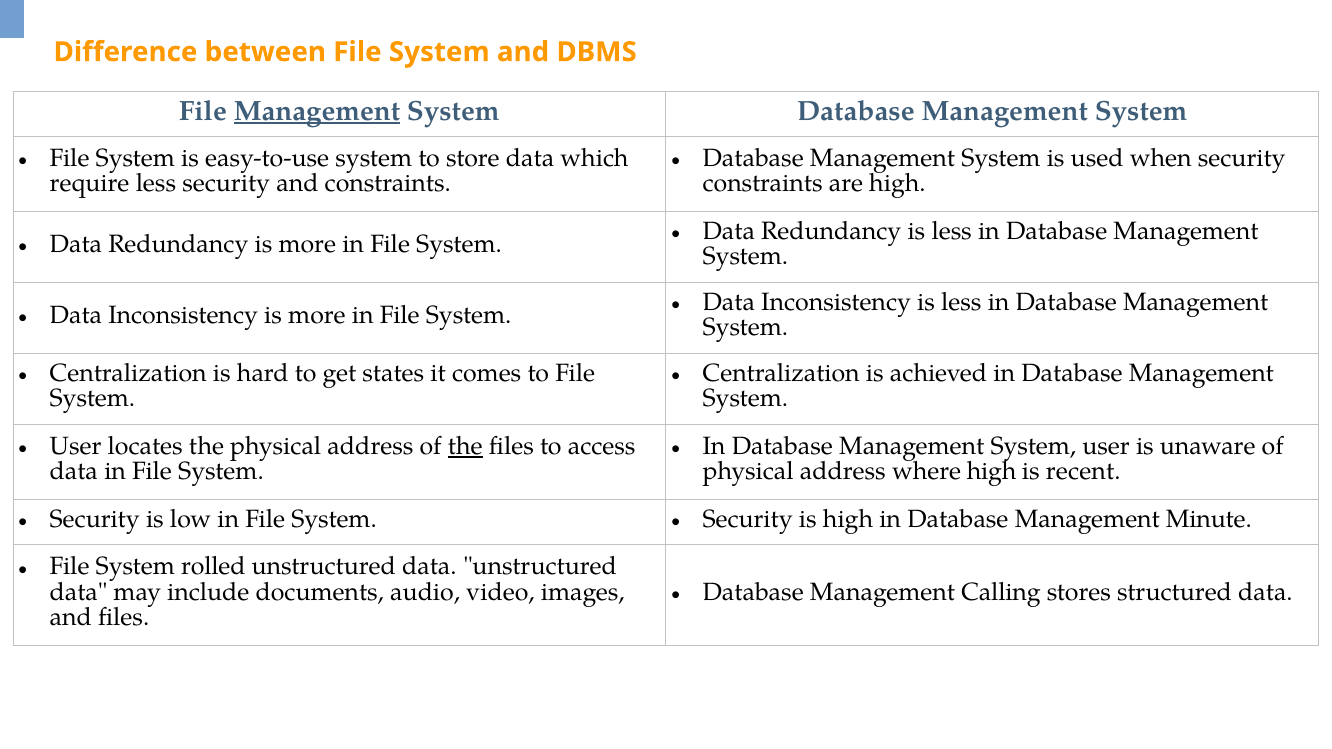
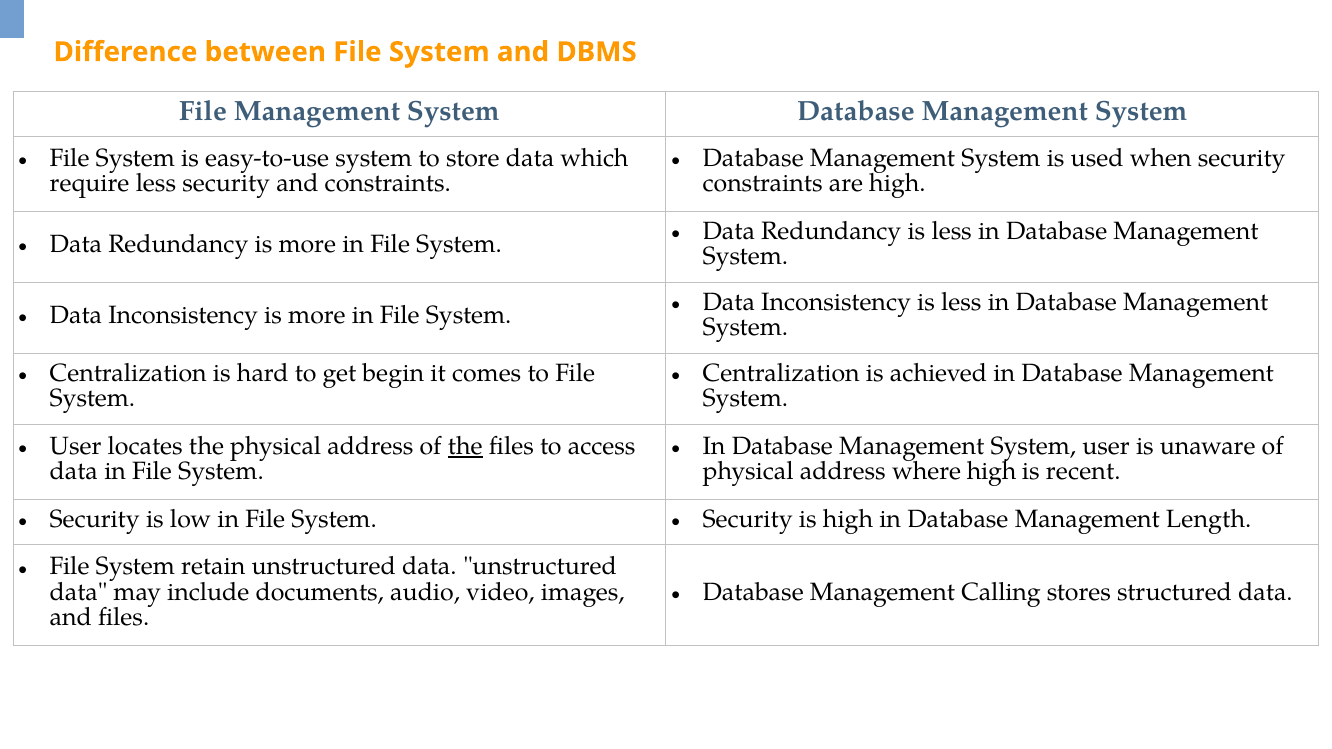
Management underline: present -> none (317, 111)
states: states -> begin (393, 373)
Minute: Minute -> Length (1209, 519)
rolled: rolled -> retain (213, 567)
